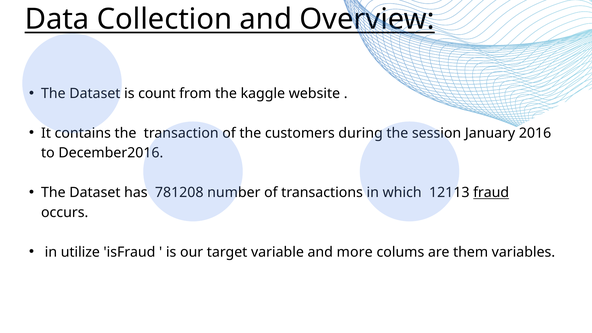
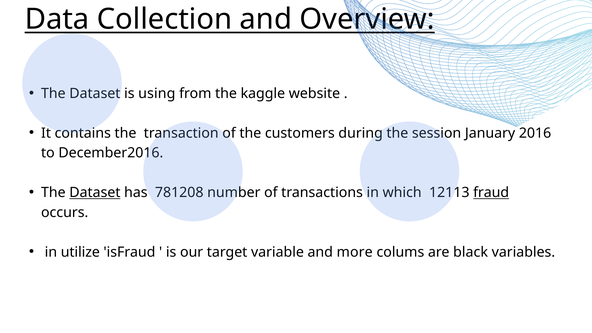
count: count -> using (157, 93)
Dataset underline: none -> present (95, 193)
them: them -> black (471, 252)
